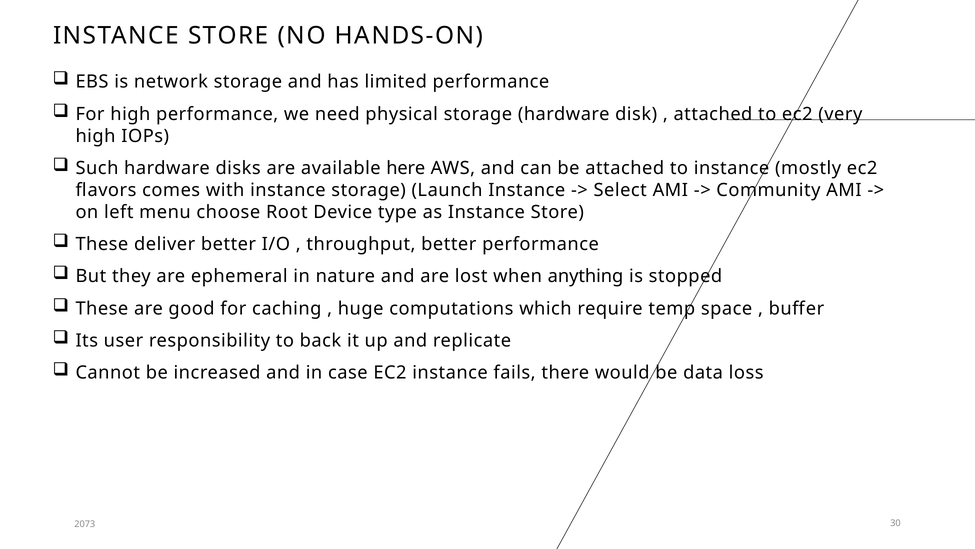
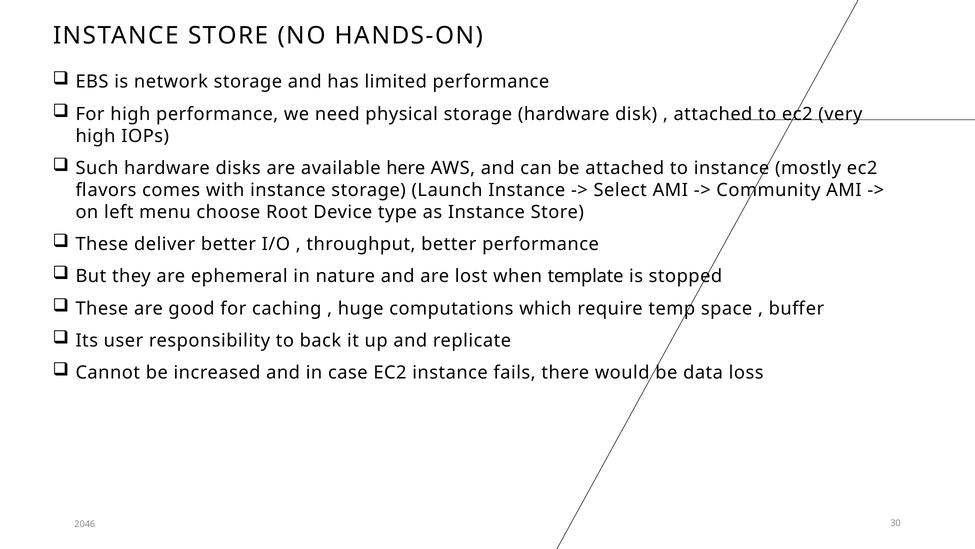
anything: anything -> template (586, 276)
2073: 2073 -> 2046 (85, 524)
